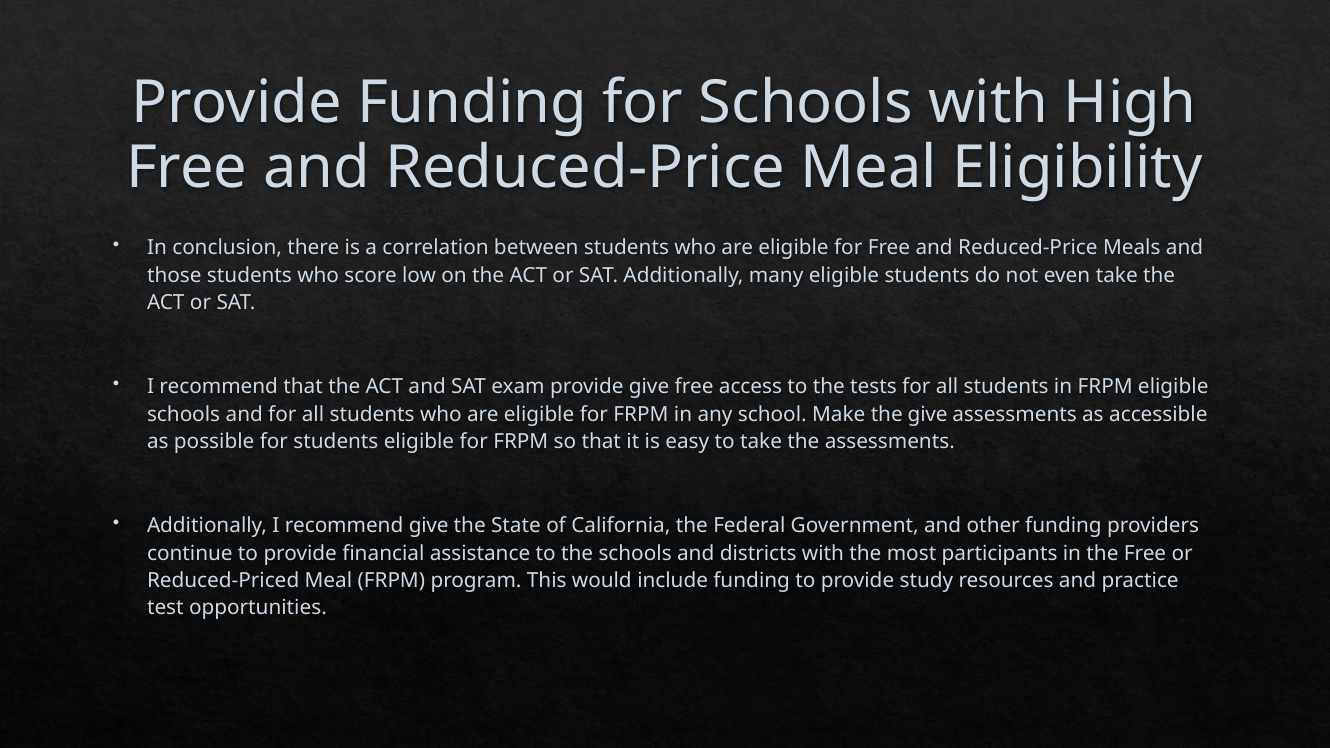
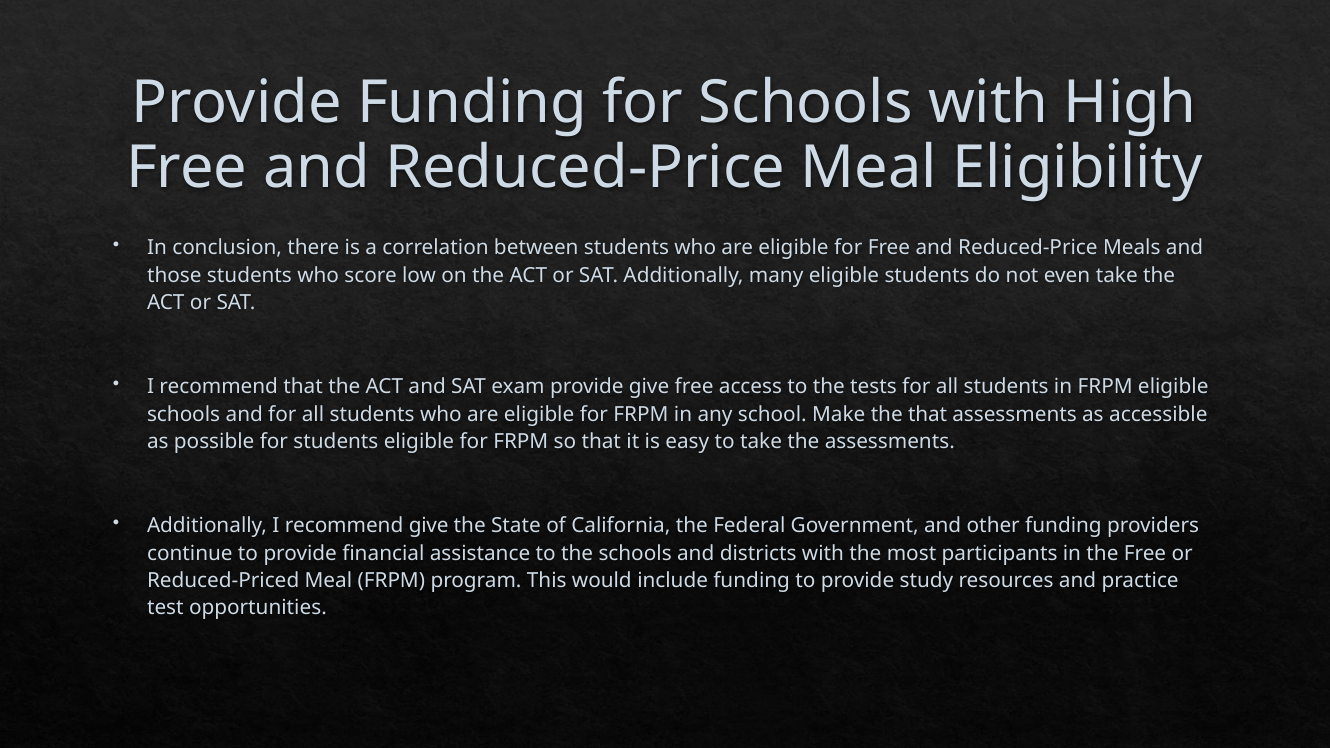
the give: give -> that (928, 414)
